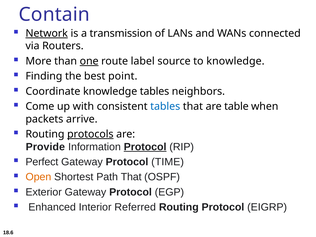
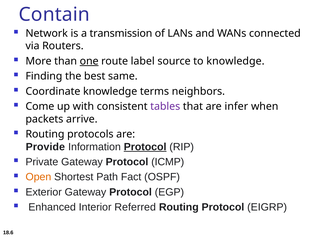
Network underline: present -> none (47, 33)
point: point -> same (123, 76)
knowledge tables: tables -> terms (154, 91)
tables colour: blue -> purple (165, 106)
table: table -> infer (236, 106)
protocols underline: present -> none (90, 134)
Perfect: Perfect -> Private (42, 162)
TIME: TIME -> ICMP (168, 162)
Path That: That -> Fact (131, 177)
